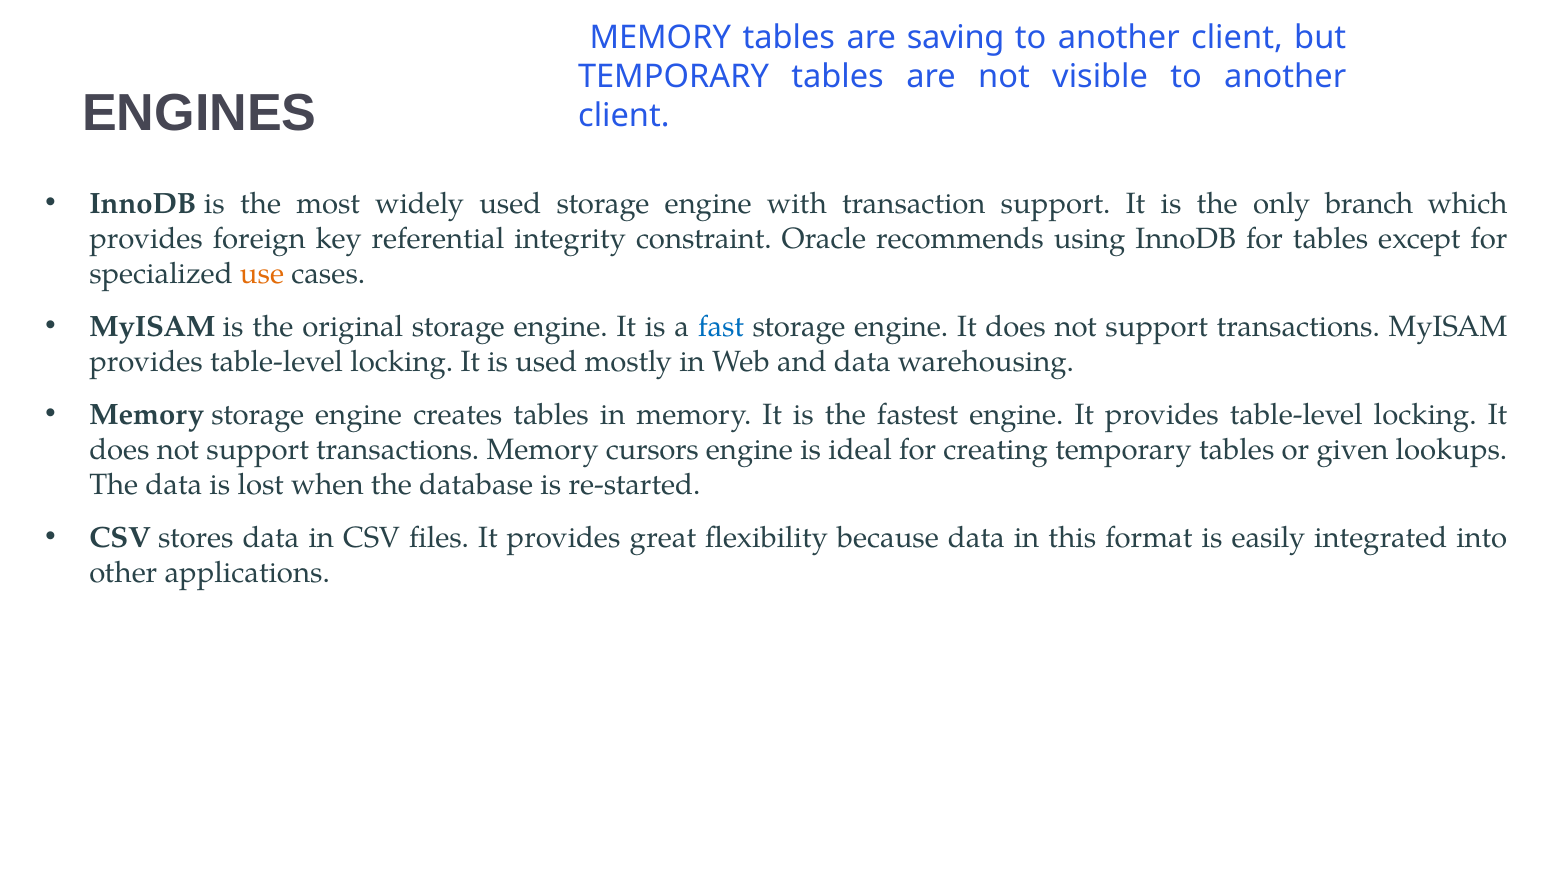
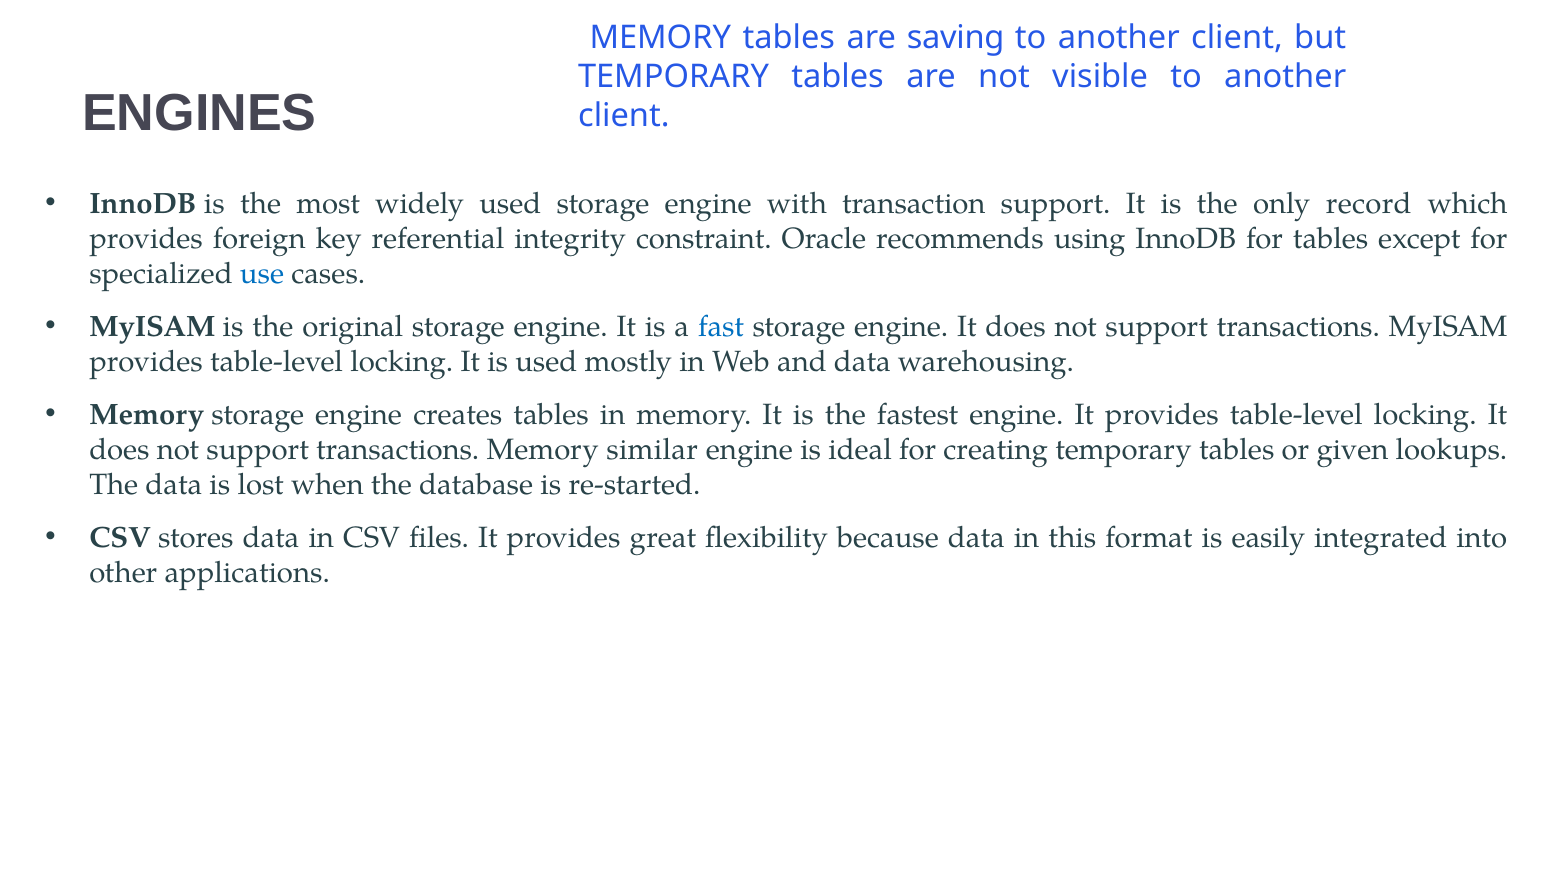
branch: branch -> record (1369, 204)
use colour: orange -> blue (262, 274)
cursors: cursors -> similar (652, 450)
